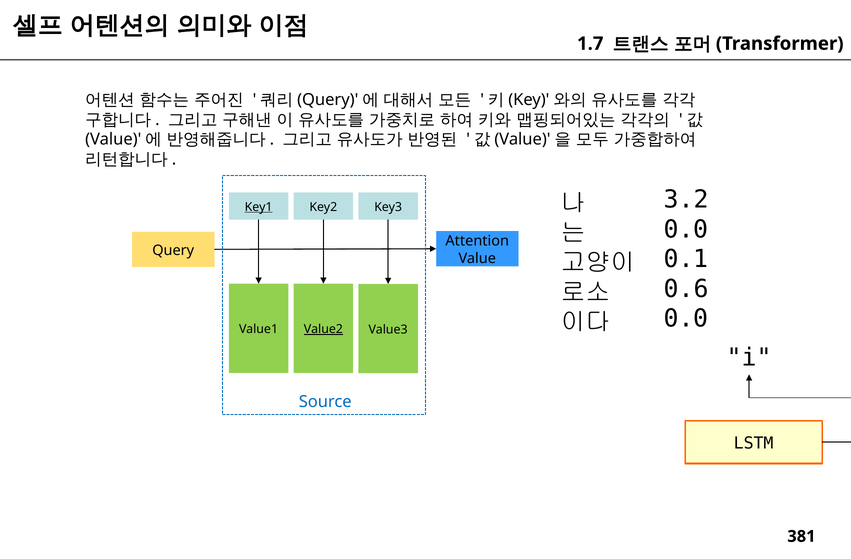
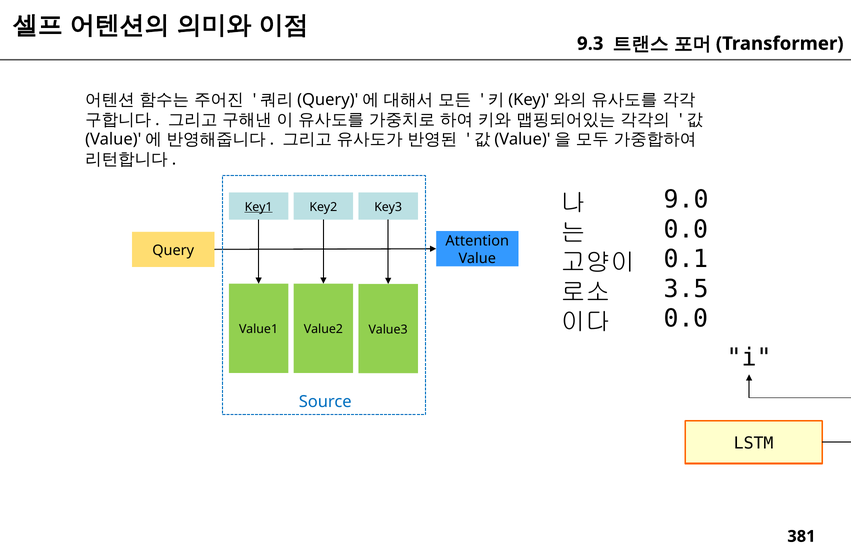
1.7: 1.7 -> 9.3 (590, 44)
3.2: 3.2 -> 9.0 (686, 200)
0.6: 0.6 -> 3.5 (686, 289)
Value2 underline: present -> none (323, 329)
